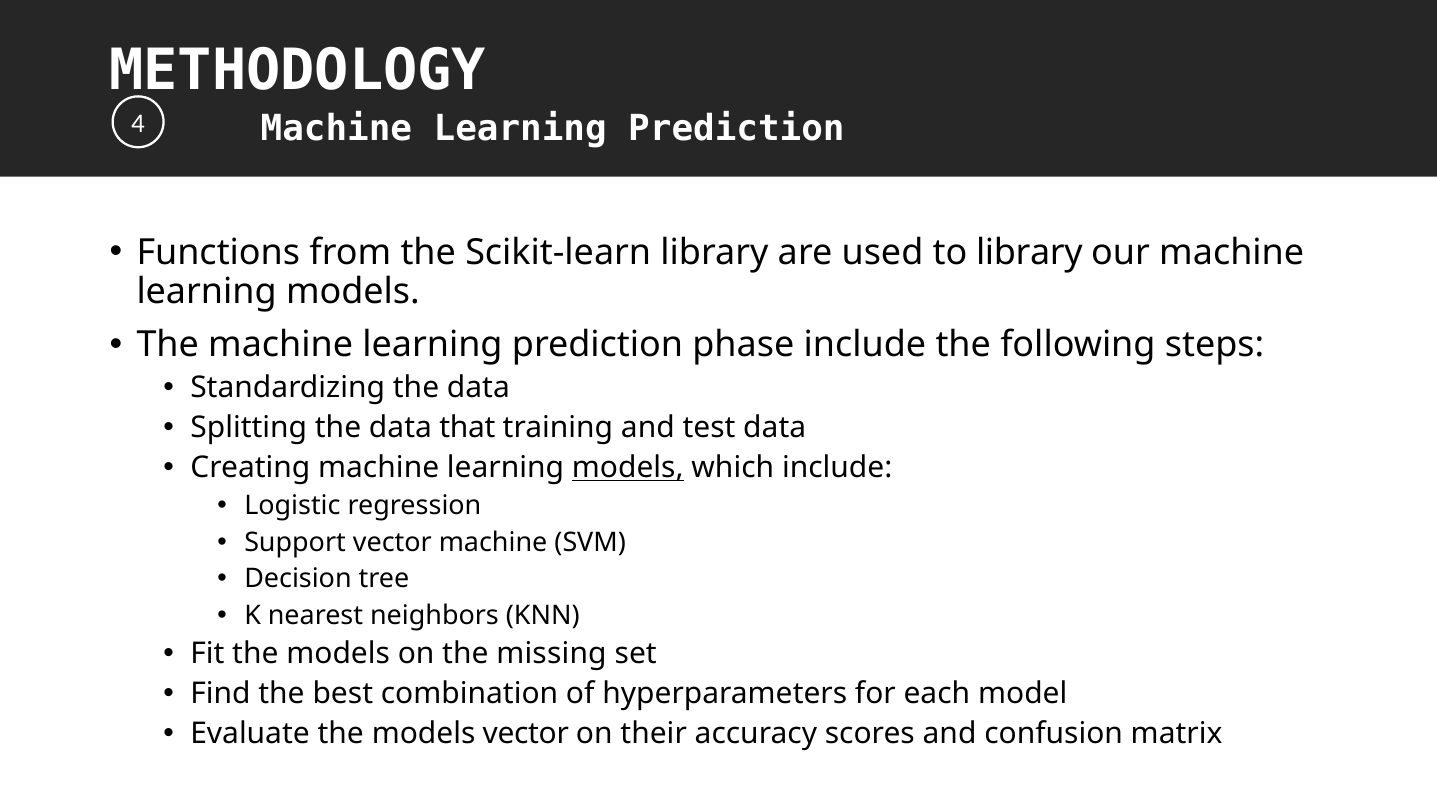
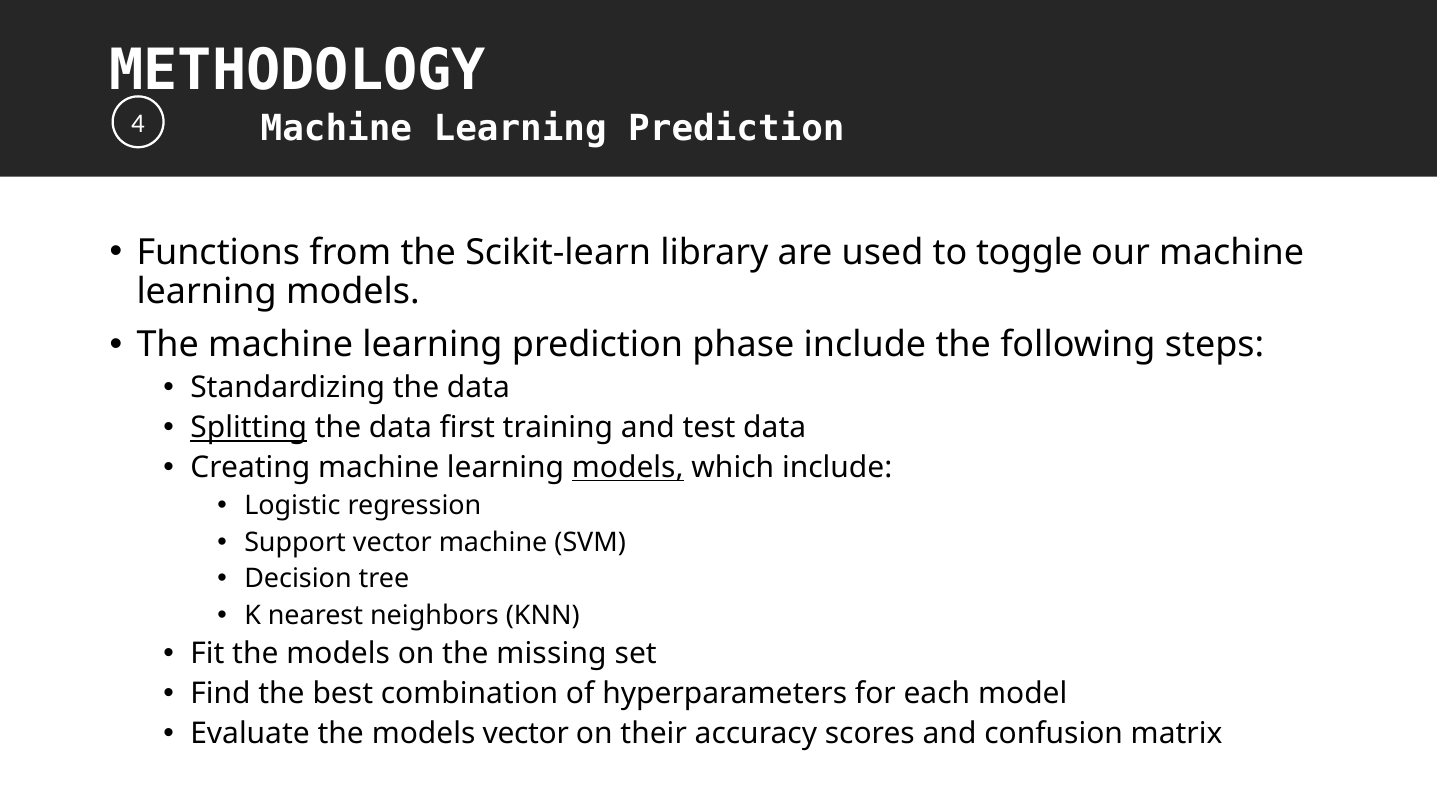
to library: library -> toggle (1029, 252)
Splitting underline: none -> present (249, 428)
that: that -> first (467, 428)
